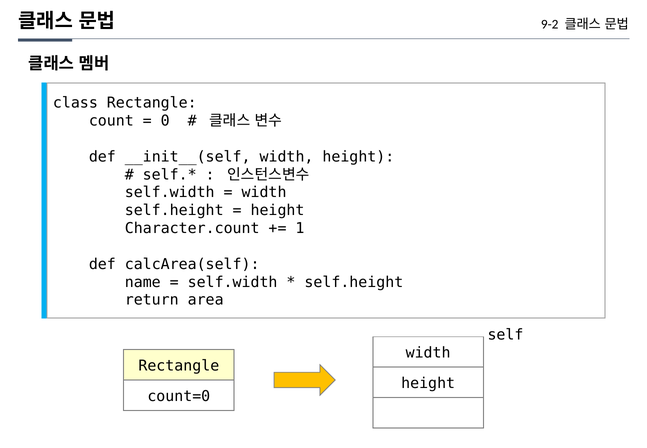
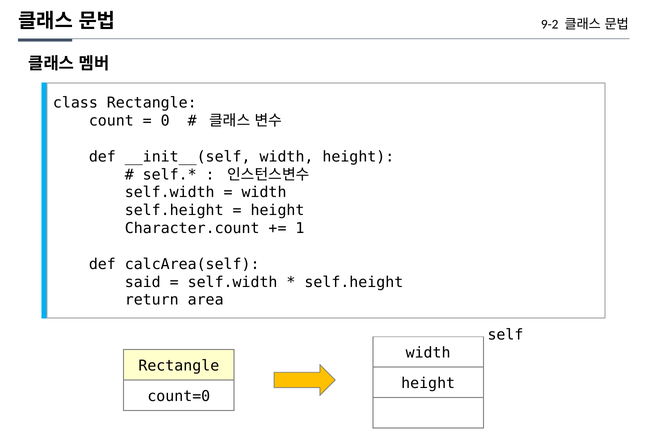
name: name -> said (143, 282)
